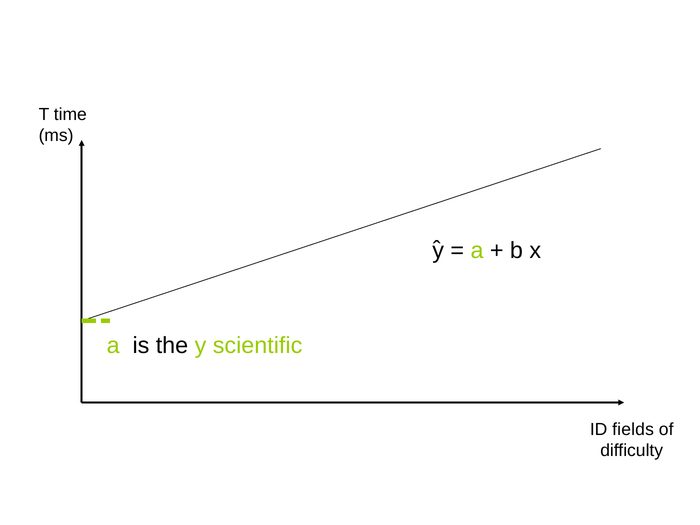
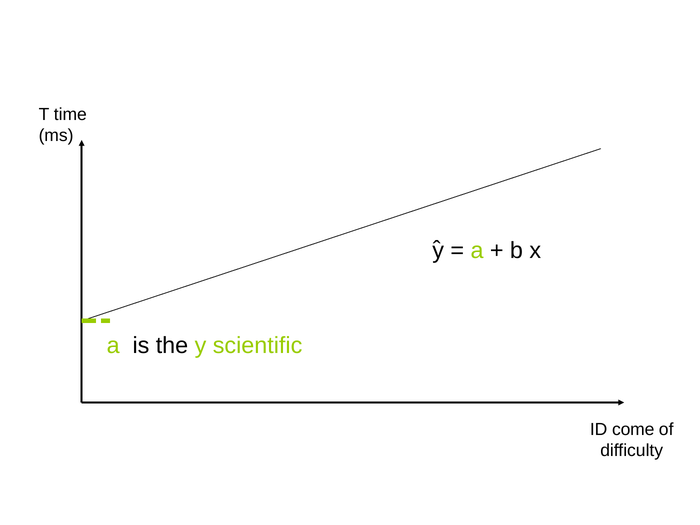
fields: fields -> come (633, 429)
